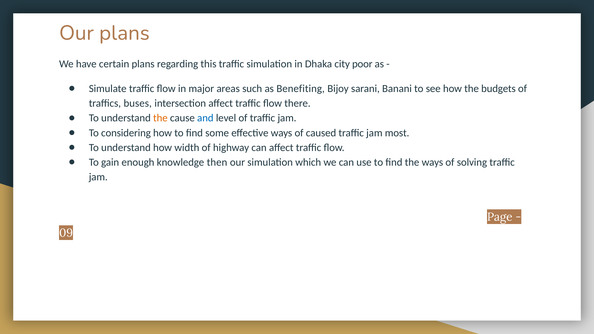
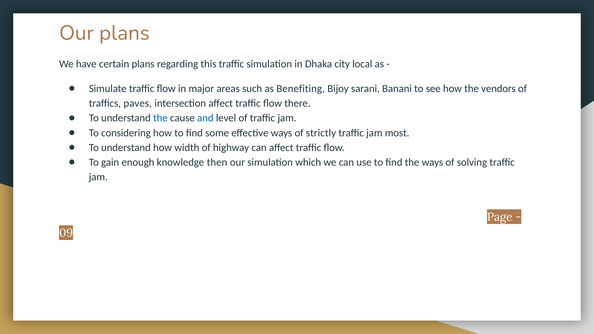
poor: poor -> local (362, 64)
budgets: budgets -> vendors (499, 89)
buses: buses -> paves (138, 103)
the colour: orange -> blue (160, 118)
caused: caused -> strictly (321, 133)
